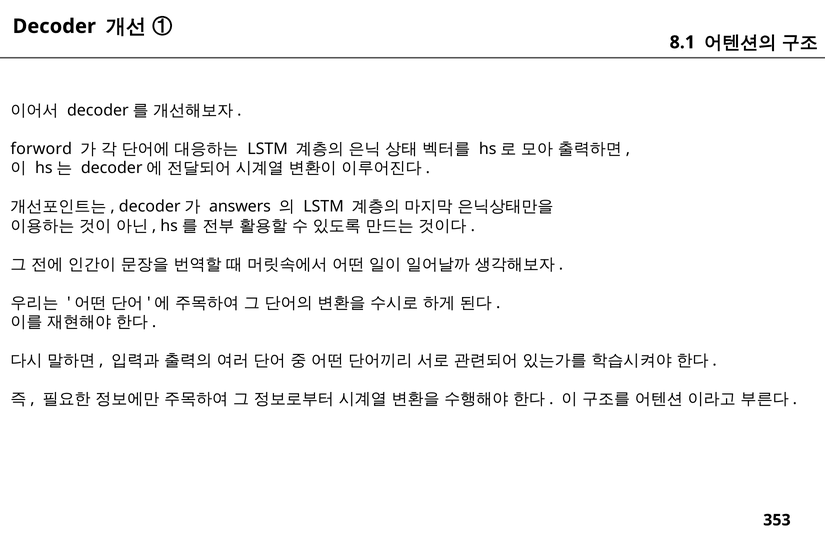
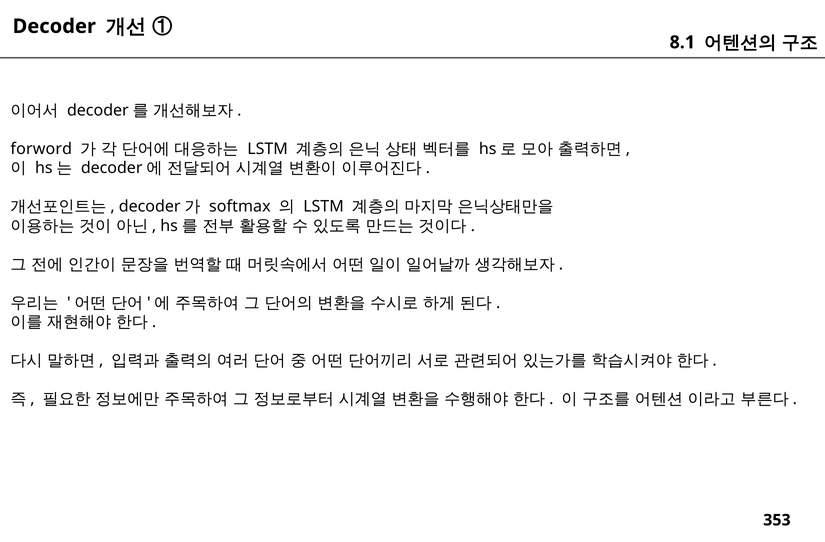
answers: answers -> softmax (240, 207)
